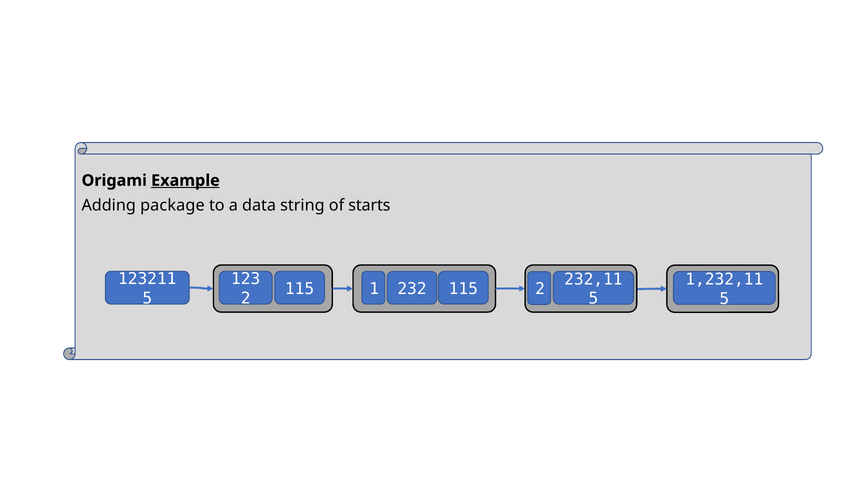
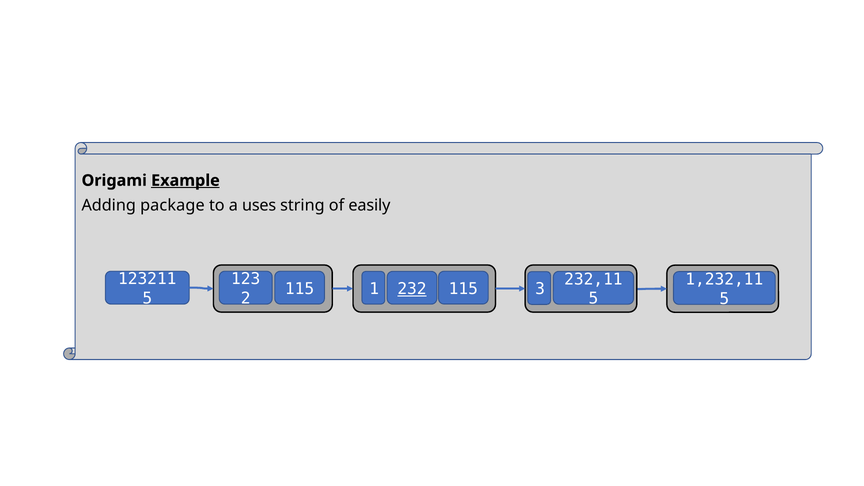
data: data -> uses (259, 205)
starts: starts -> easily (369, 205)
115 2: 2 -> 3 (540, 289)
232 underline: none -> present (412, 289)
